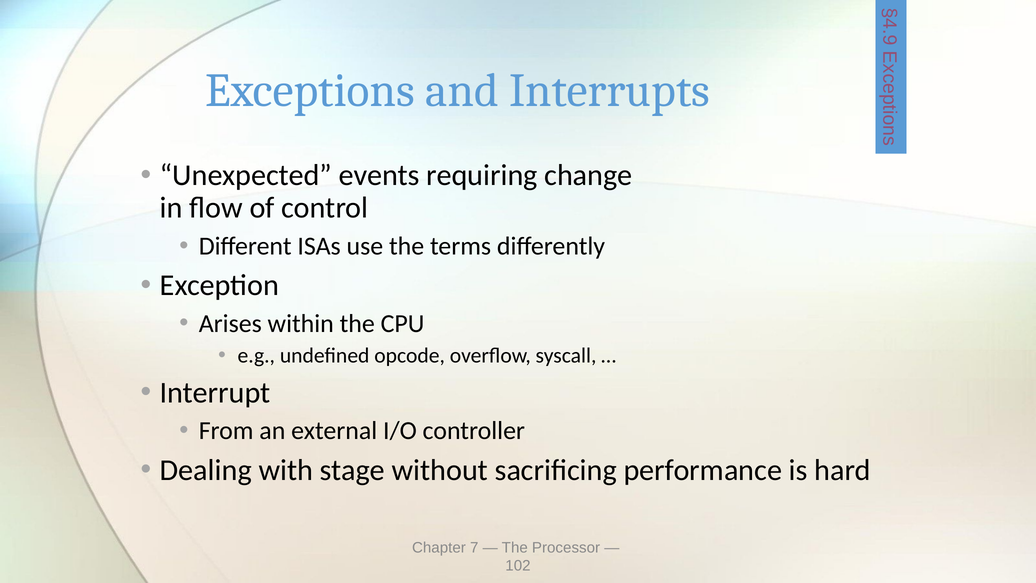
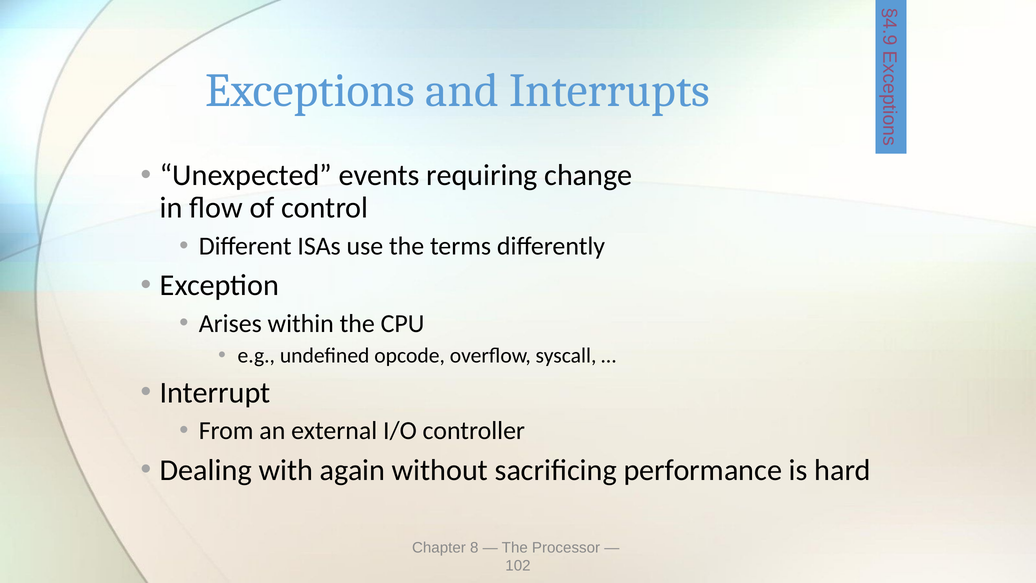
stage: stage -> again (352, 470)
7: 7 -> 8 (474, 548)
